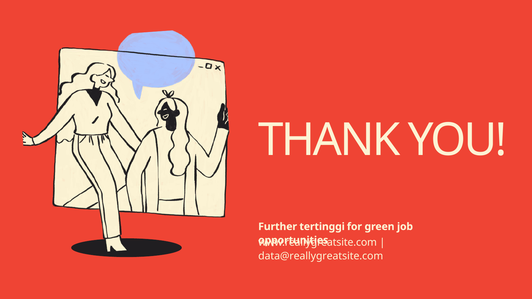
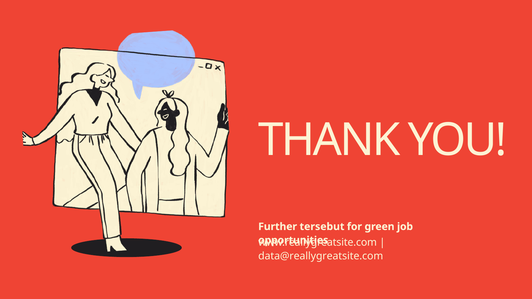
tertinggi: tertinggi -> tersebut (322, 227)
